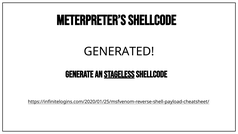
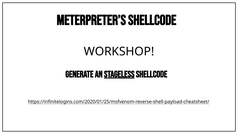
GENERATED: GENERATED -> WORKSHOP (119, 51)
